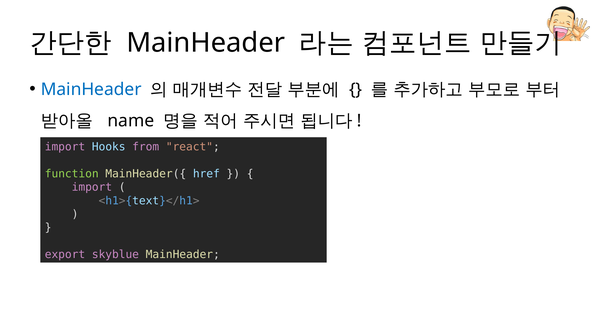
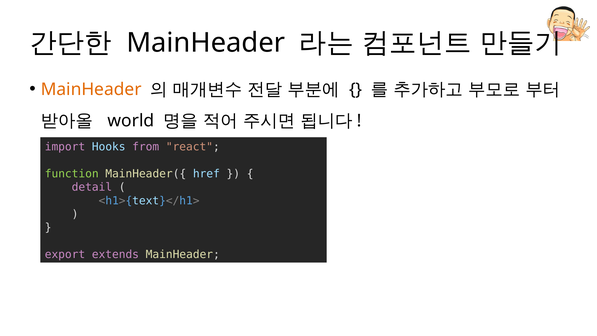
MainHeader colour: blue -> orange (91, 89)
name: name -> world (131, 121)
import: import -> detail (92, 187)
skyblue: skyblue -> extends (115, 254)
